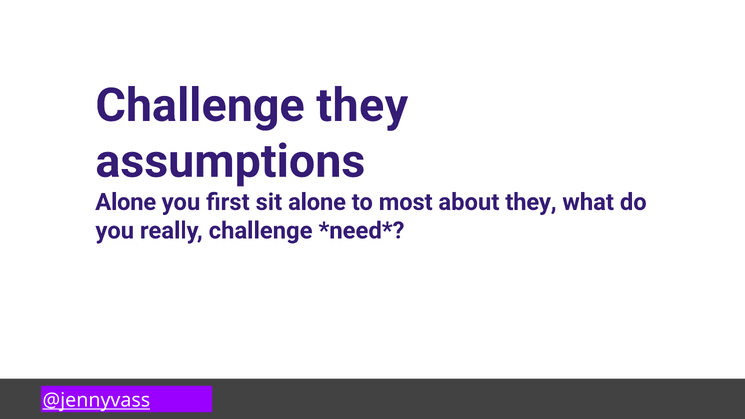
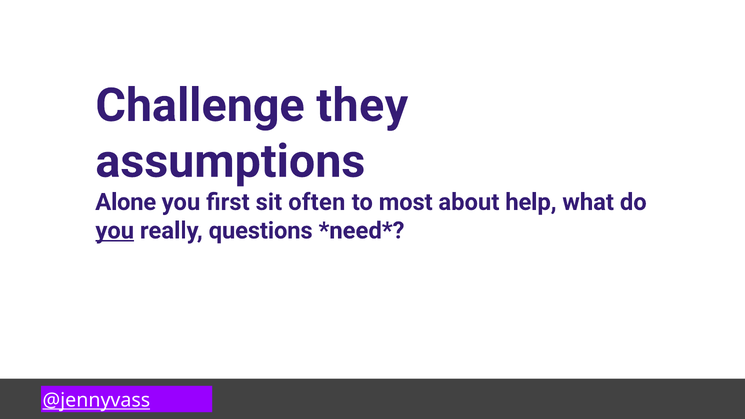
sit alone: alone -> often (317, 202)
about they: they -> help (531, 202)
you underline: none -> present (115, 231)
really challenge: challenge -> questions (261, 231)
